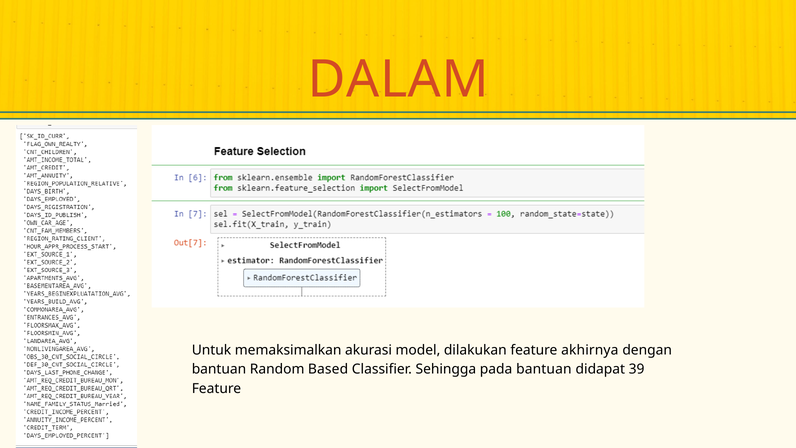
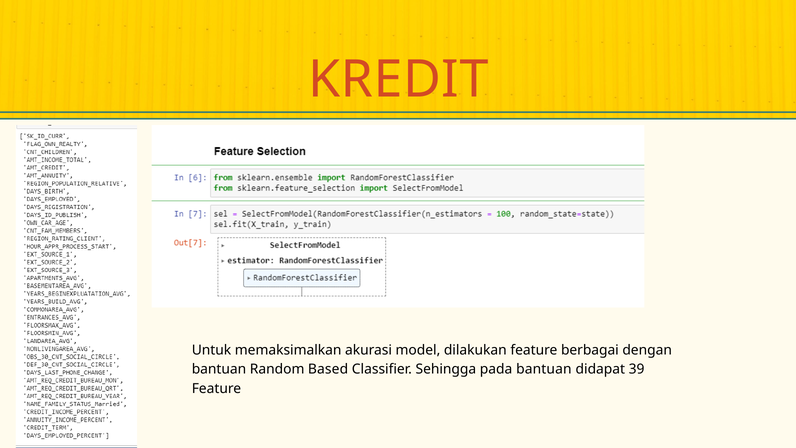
DALAM: DALAM -> KREDIT (398, 80)
akhirnya: akhirnya -> berbagai (590, 350)
